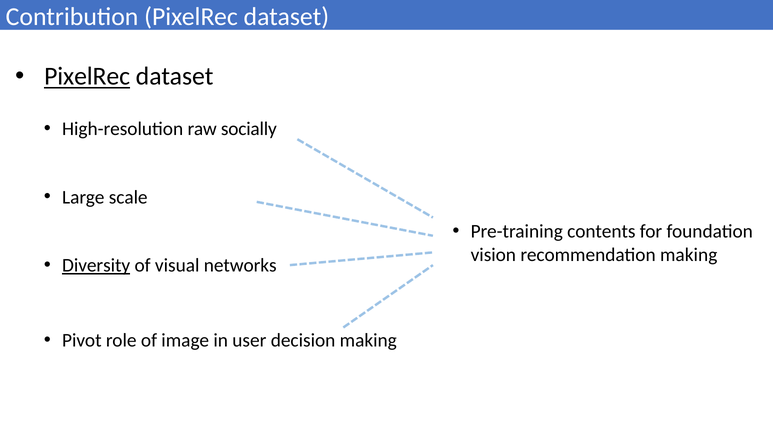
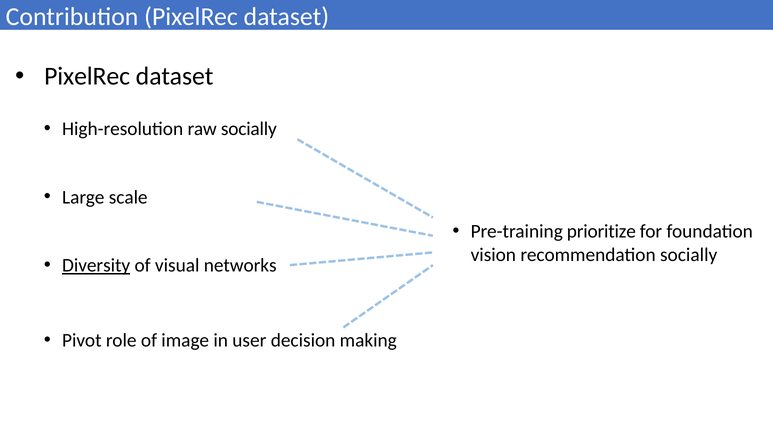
PixelRec underline: present -> none (87, 76)
contents: contents -> prioritize (601, 231)
recommendation making: making -> socially (689, 255)
